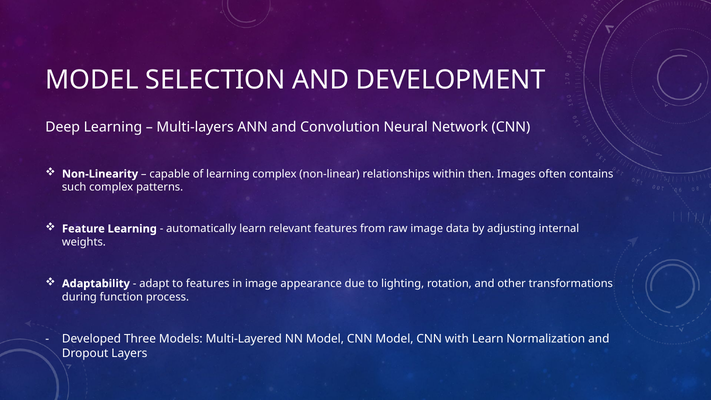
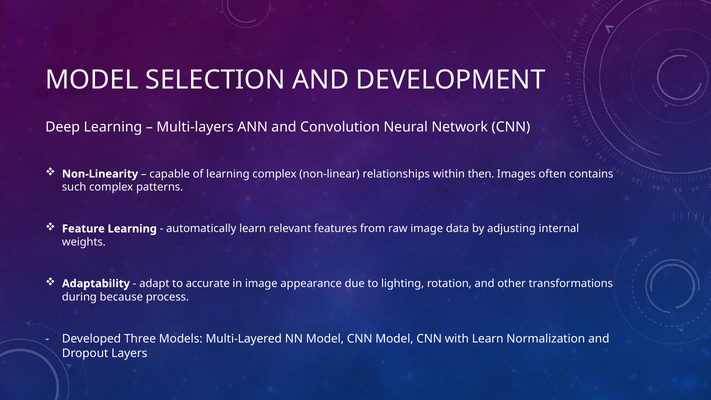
to features: features -> accurate (208, 284)
function: function -> because (121, 297)
